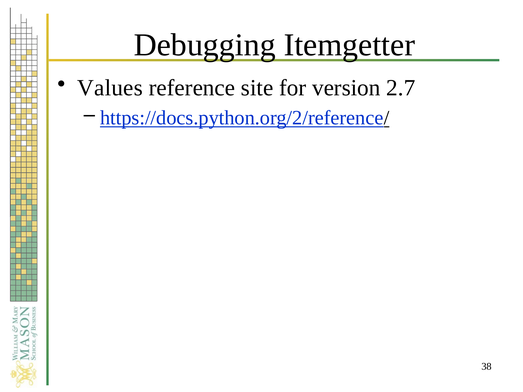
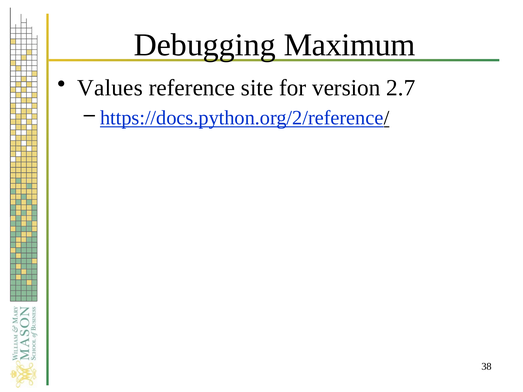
Itemgetter: Itemgetter -> Maximum (349, 45)
